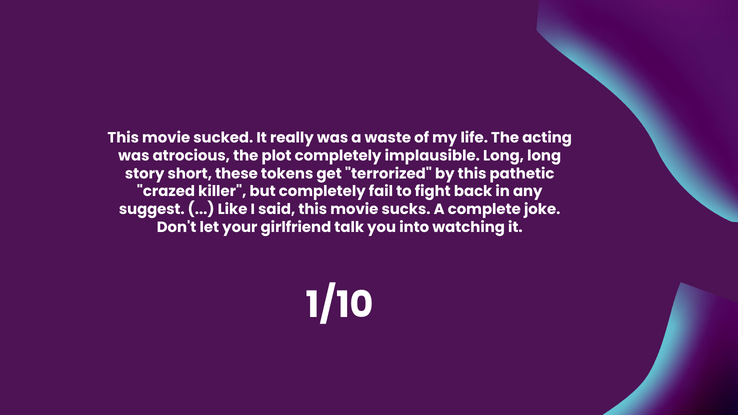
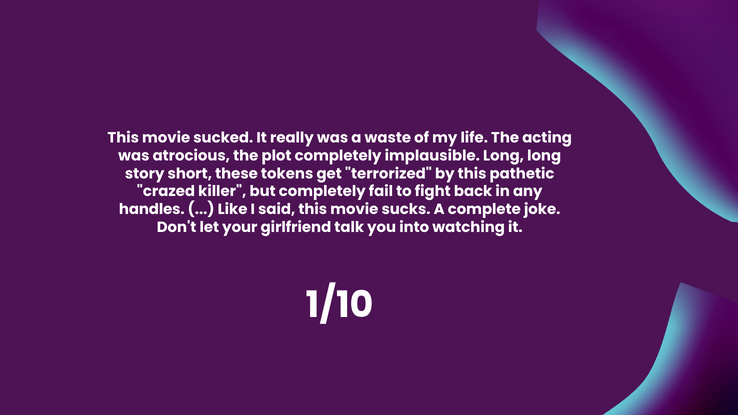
suggest: suggest -> handles (152, 209)
